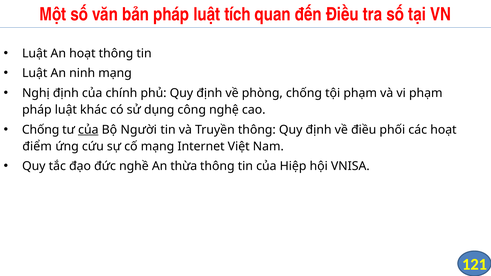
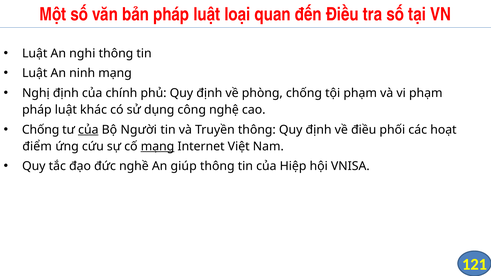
tích: tích -> loại (237, 15)
An hoạt: hoạt -> nghi (82, 53)
mạng underline: none -> present (158, 147)
thừa: thừa -> giúp (184, 166)
